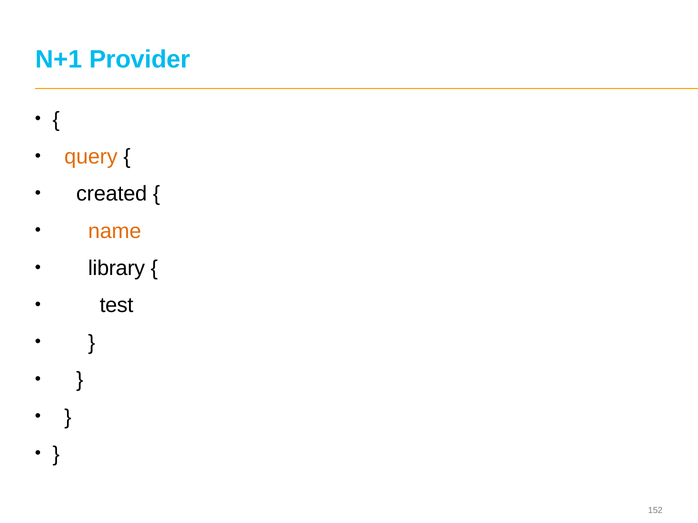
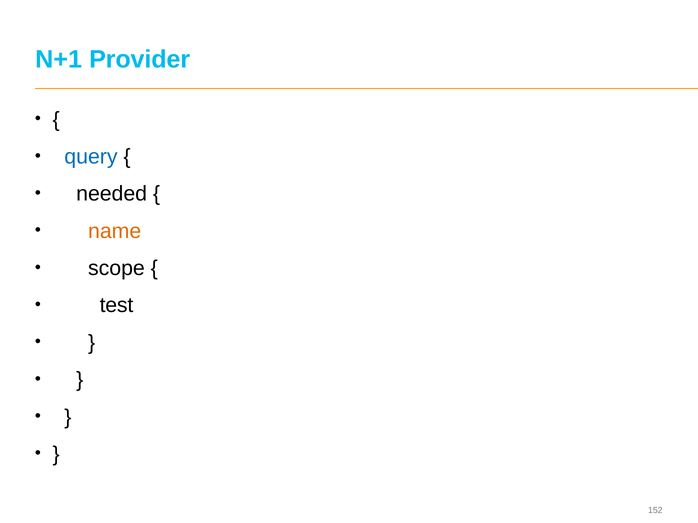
query colour: orange -> blue (91, 157)
created: created -> needed (112, 194)
library: library -> scope (116, 269)
